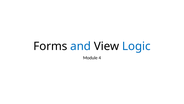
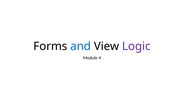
Logic colour: blue -> purple (136, 46)
